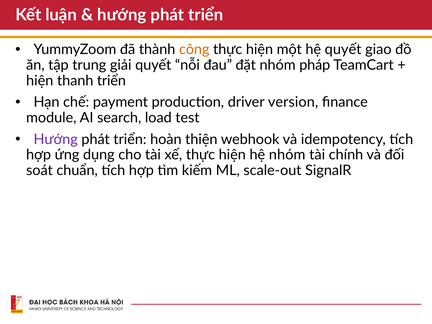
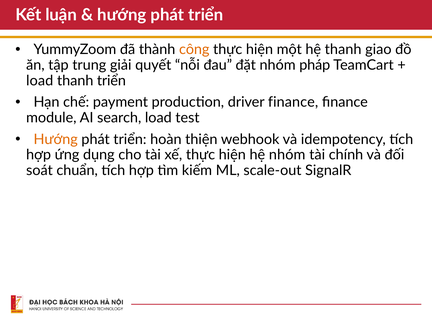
hệ quyết: quyết -> thanh (343, 50)
hiện: hiện -> load (40, 81)
driver version: version -> finance (293, 102)
Hướng colour: purple -> orange (56, 139)
